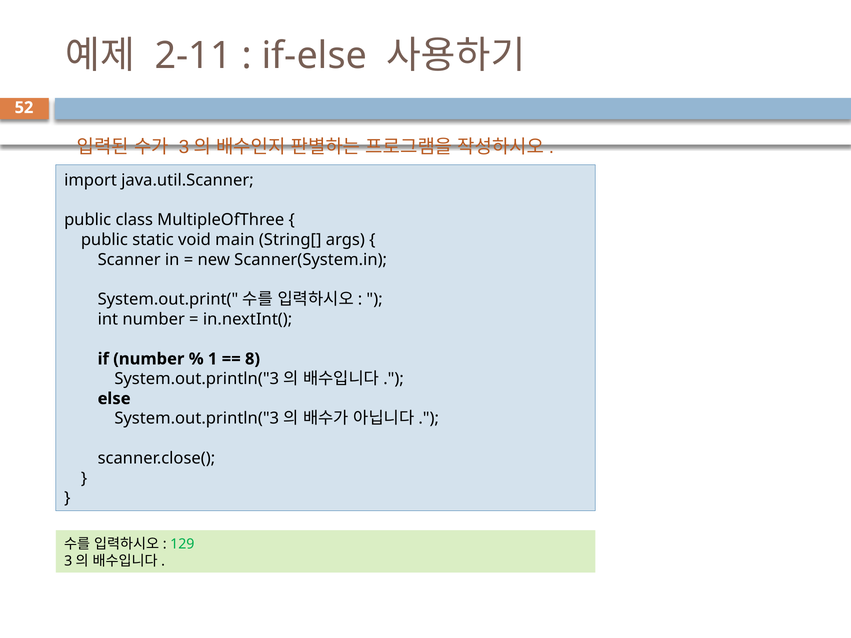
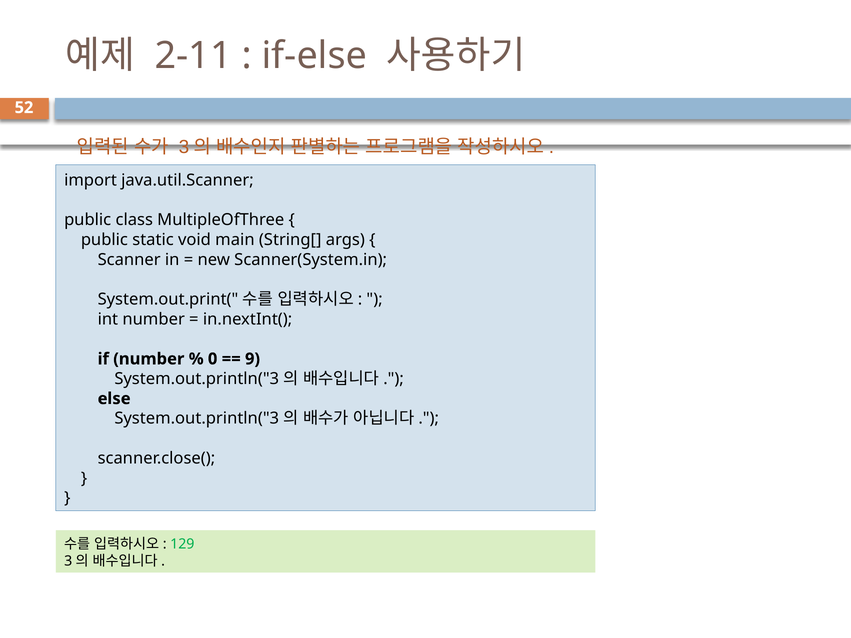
1: 1 -> 0 (213, 359)
8: 8 -> 9 (253, 359)
